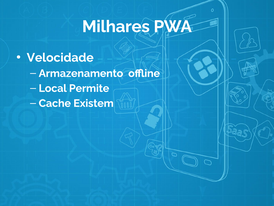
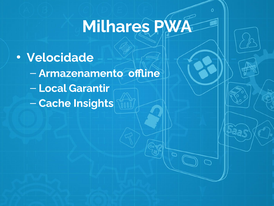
Permite: Permite -> Garantir (89, 88)
Existem: Existem -> Insights (94, 103)
